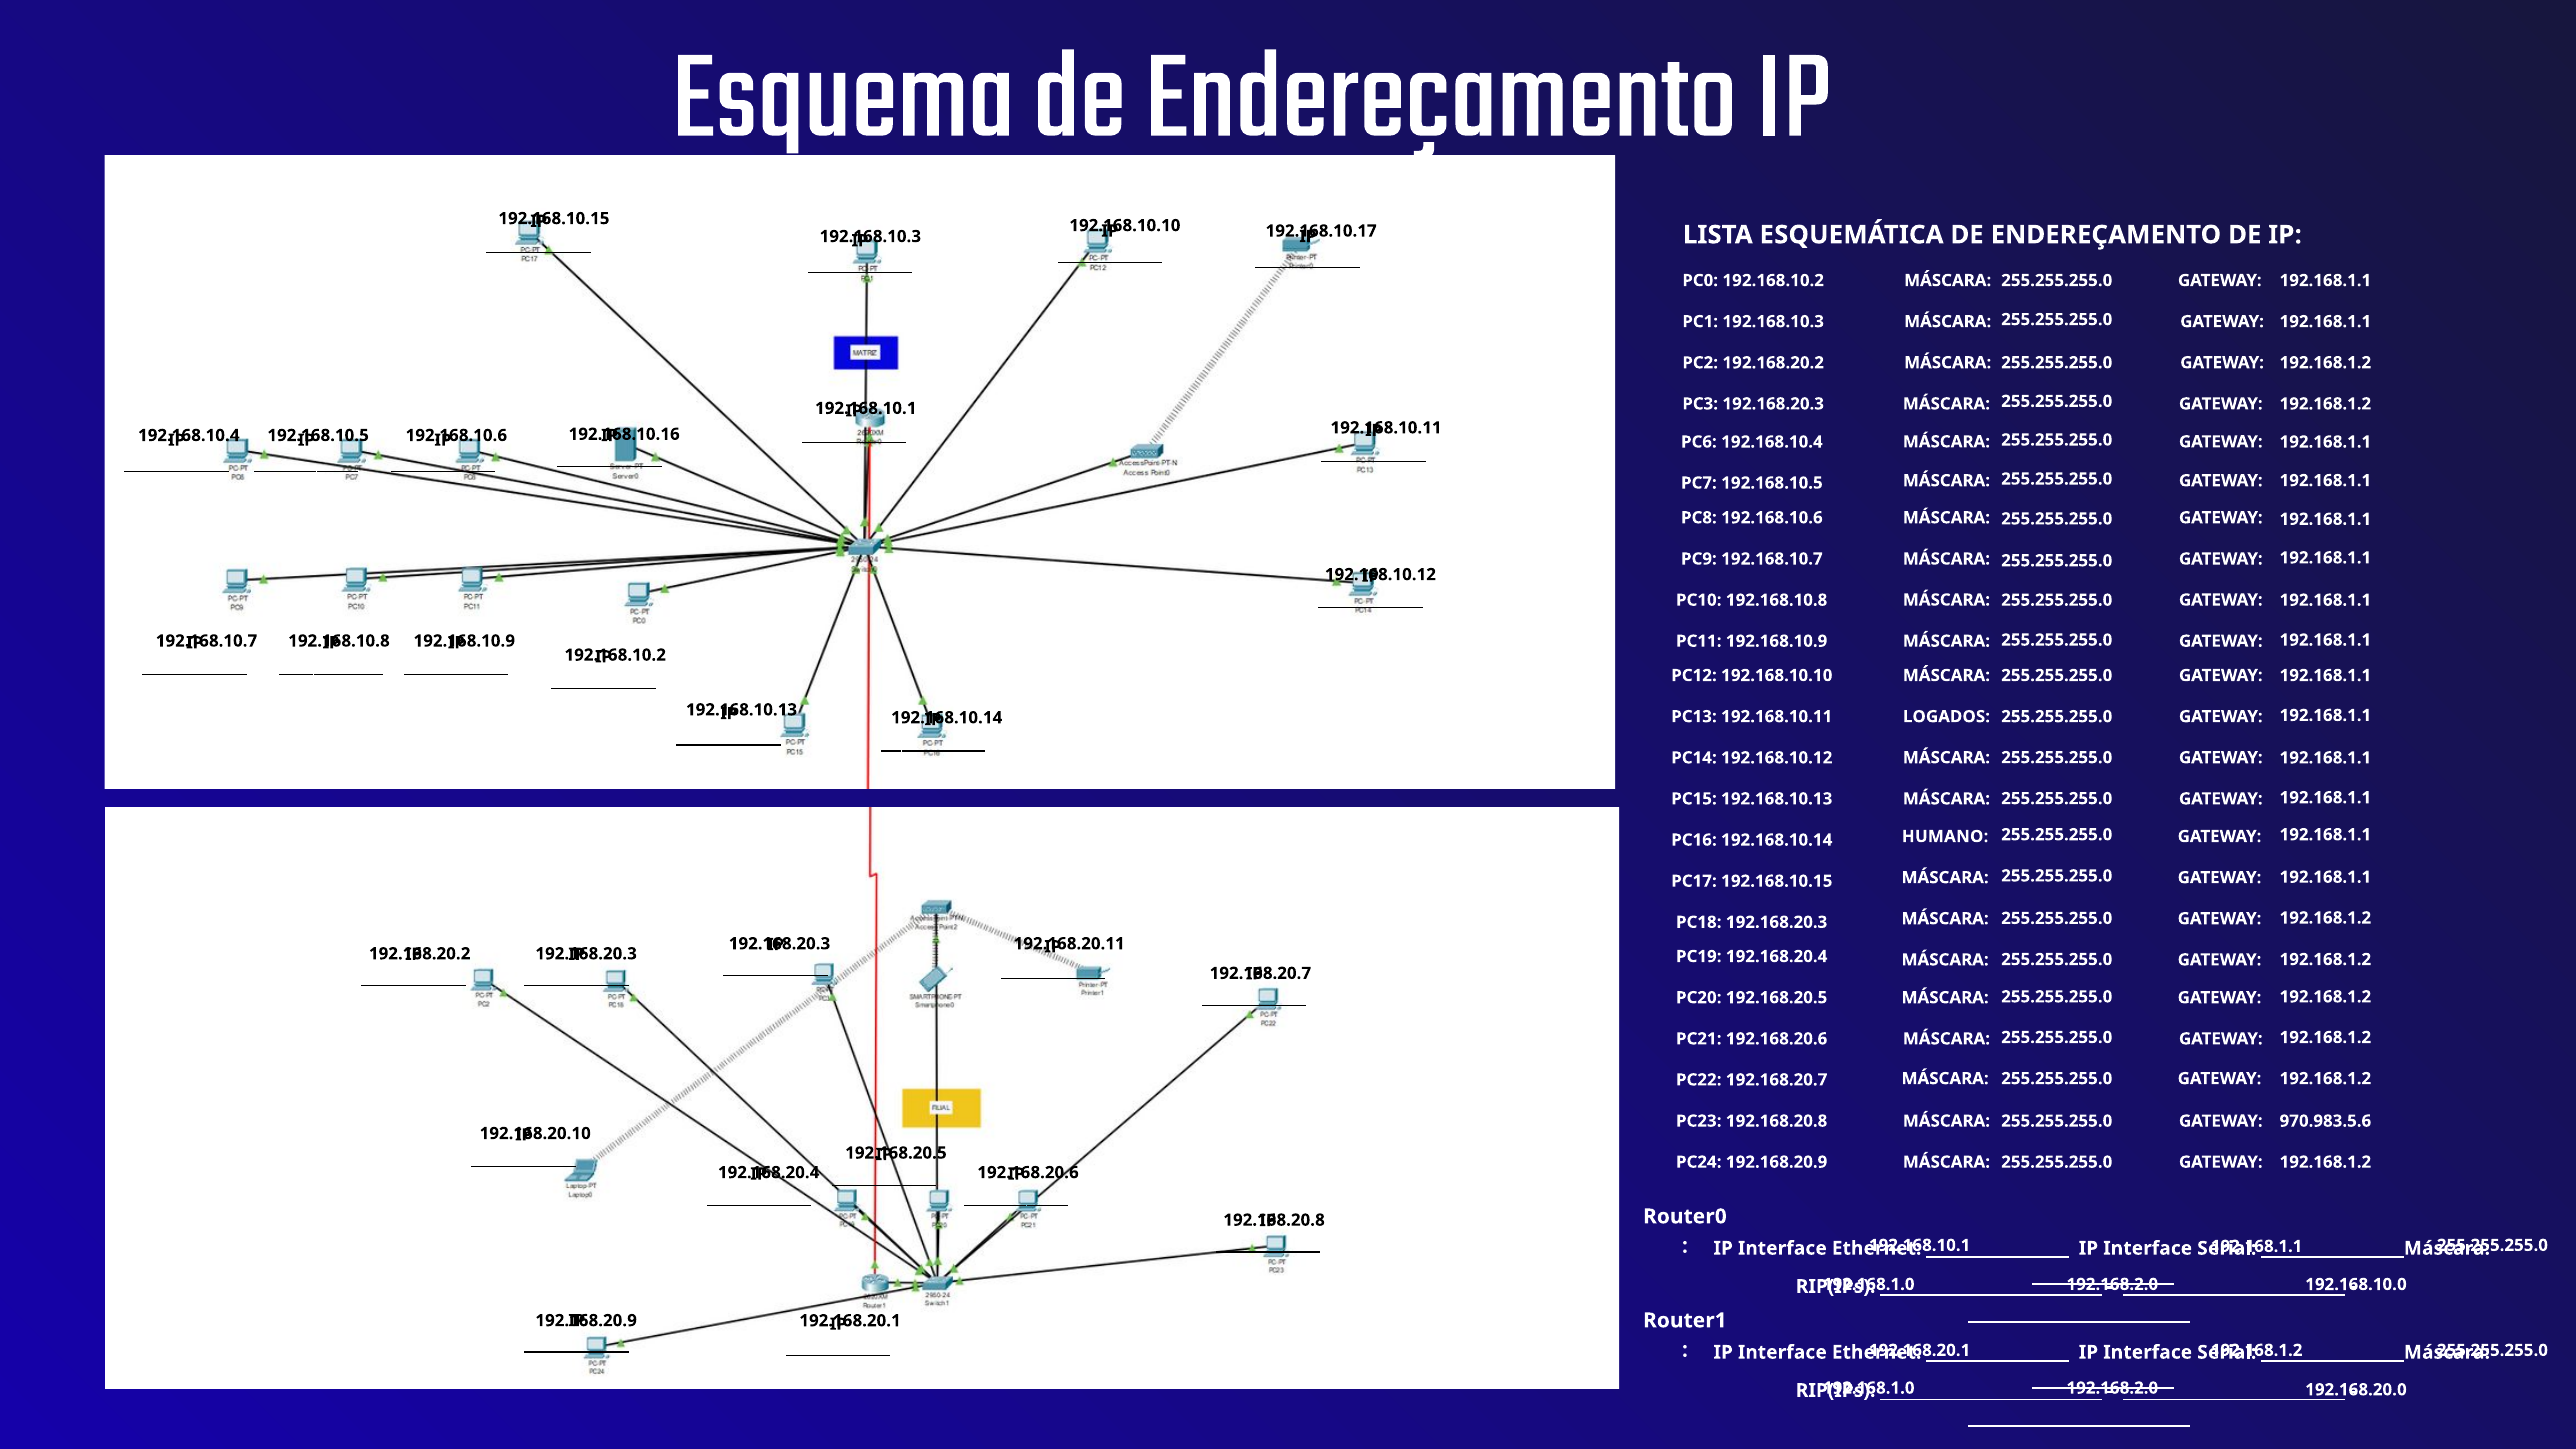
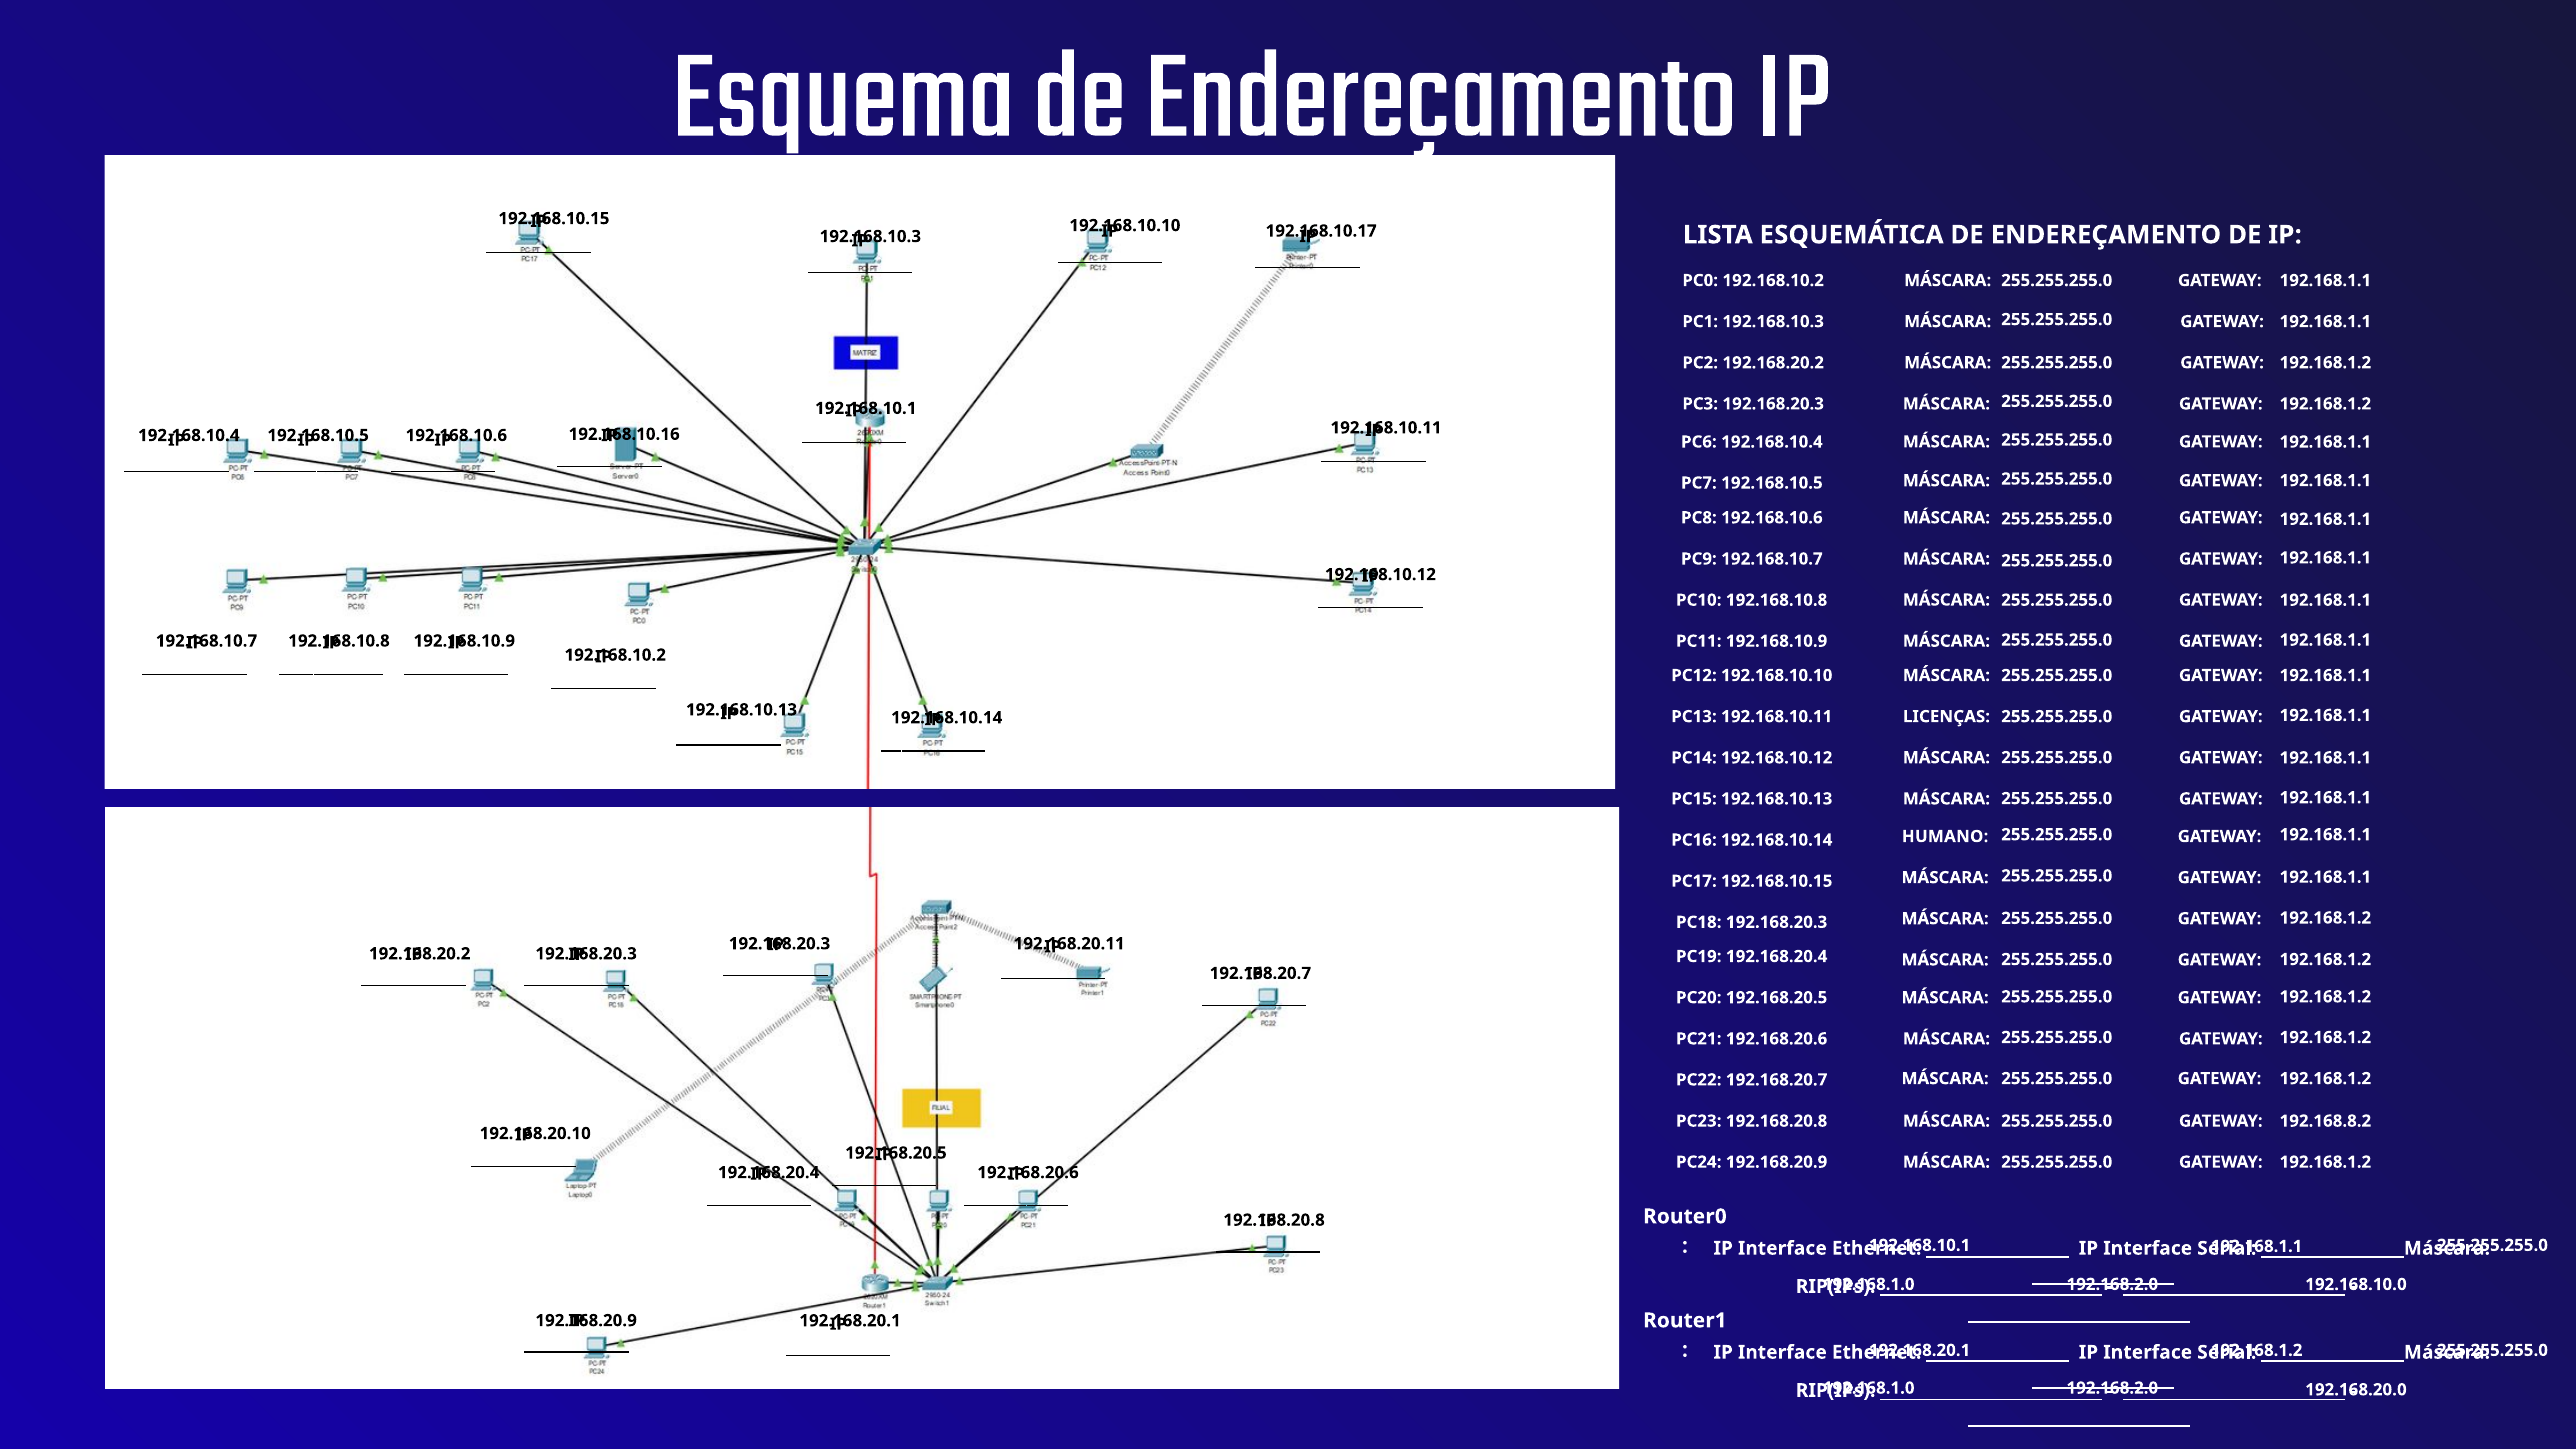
LOGADOS: LOGADOS -> LICENÇAS (1946, 717)
970.983.5.6: 970.983.5.6 -> 192.168.8.2 (2325, 1121)
